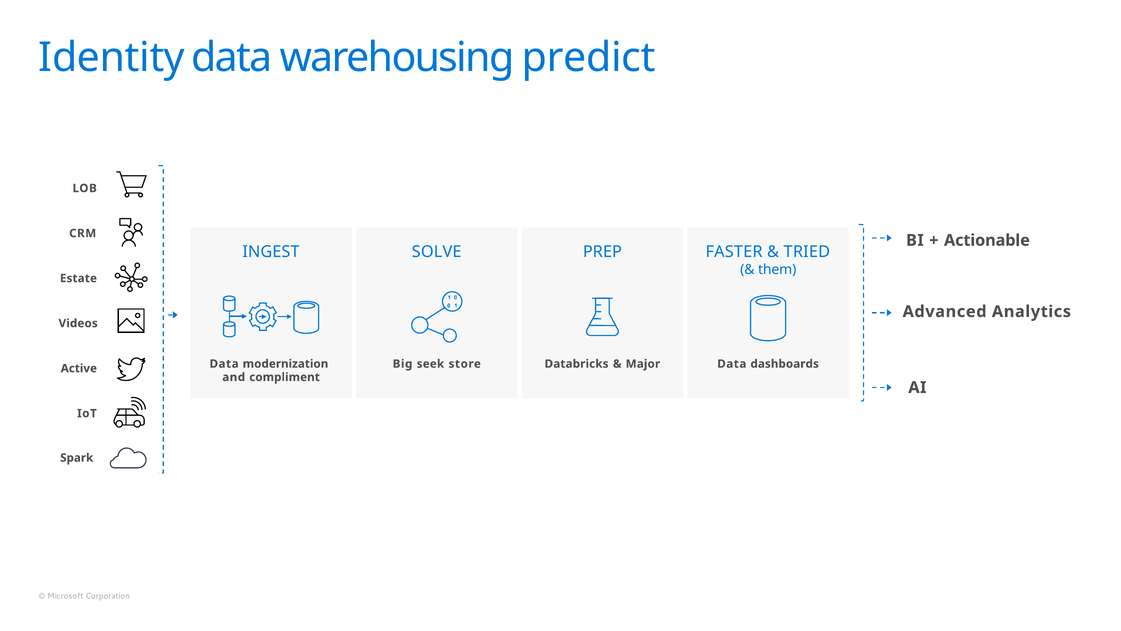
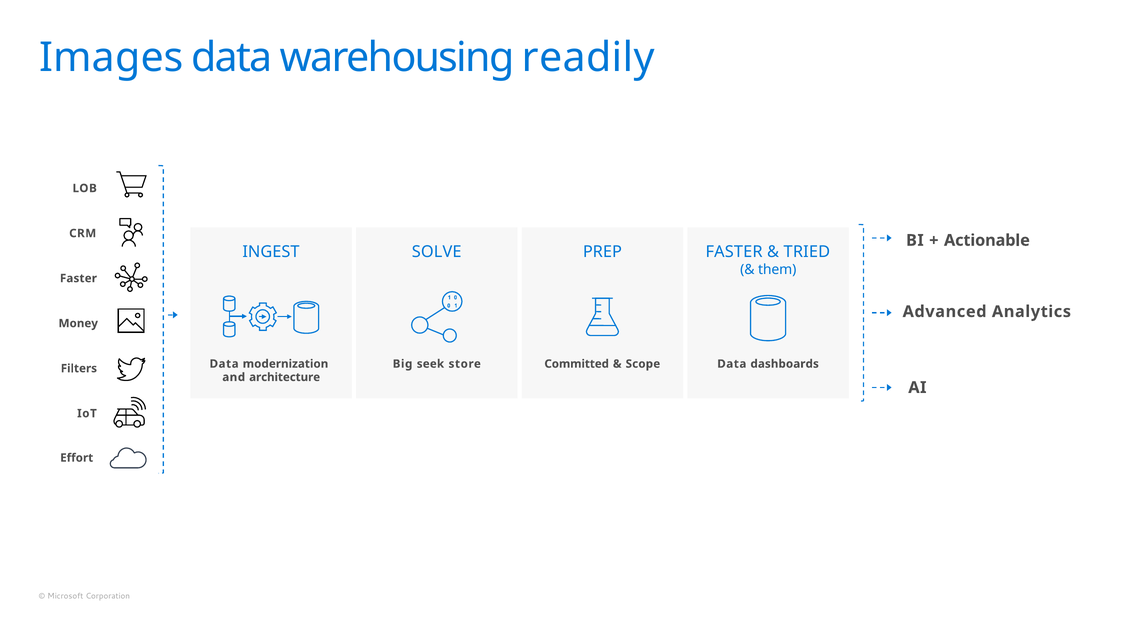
Identity: Identity -> Images (111, 58)
predict: predict -> readily (588, 58)
Estate: Estate -> Faster (78, 278)
Videos: Videos -> Money (78, 323)
Databricks: Databricks -> Committed (577, 364)
Major: Major -> Scope (643, 364)
Active: Active -> Filters (79, 368)
compliment: compliment -> architecture (285, 377)
Spark: Spark -> Effort (77, 458)
